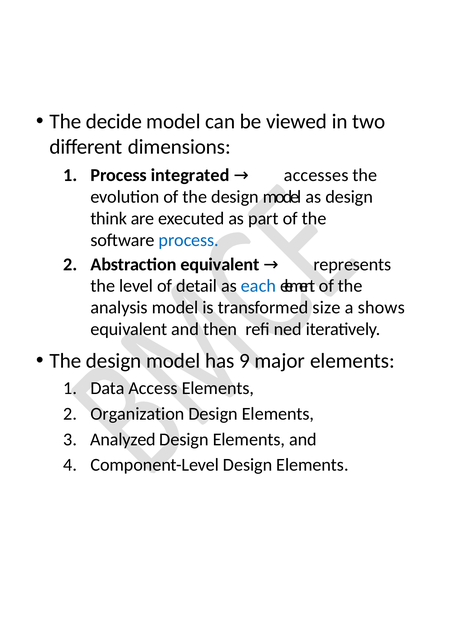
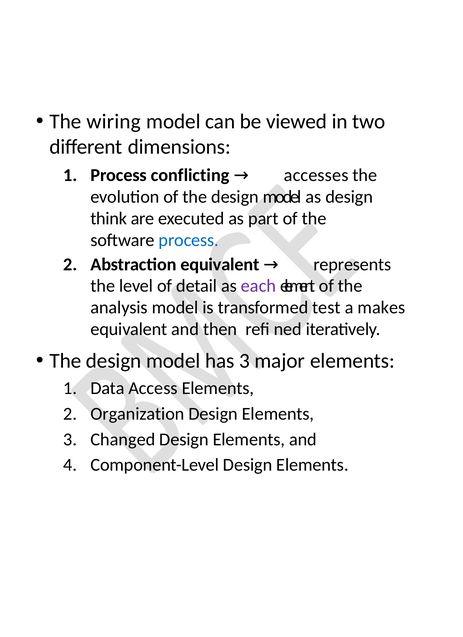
decide: decide -> wiring (114, 122)
integrated: integrated -> conflicting (190, 175)
each colour: blue -> purple (258, 286)
size: size -> test (326, 308)
shows: shows -> makes (381, 308)
has 9: 9 -> 3 (244, 361)
Analyzed: Analyzed -> Changed (123, 440)
